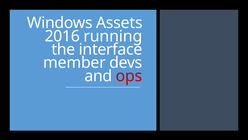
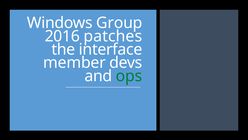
Assets: Assets -> Group (119, 23)
running: running -> patches (113, 36)
ops colour: red -> green (129, 76)
